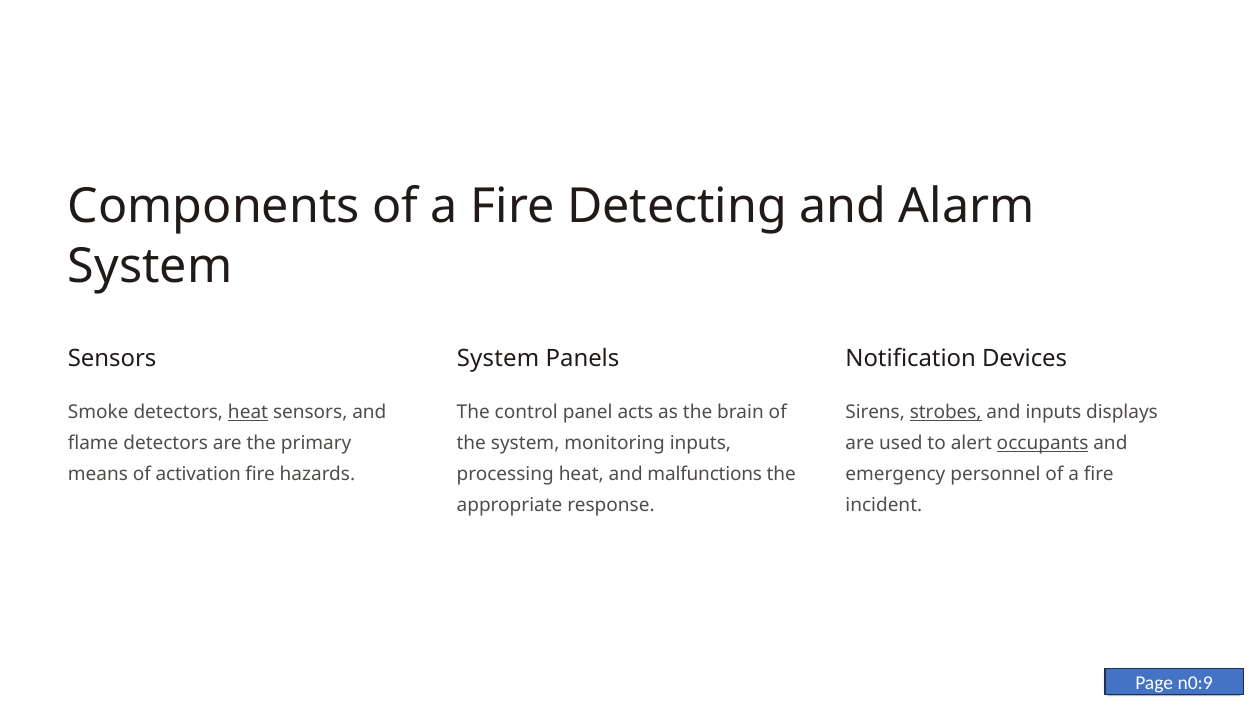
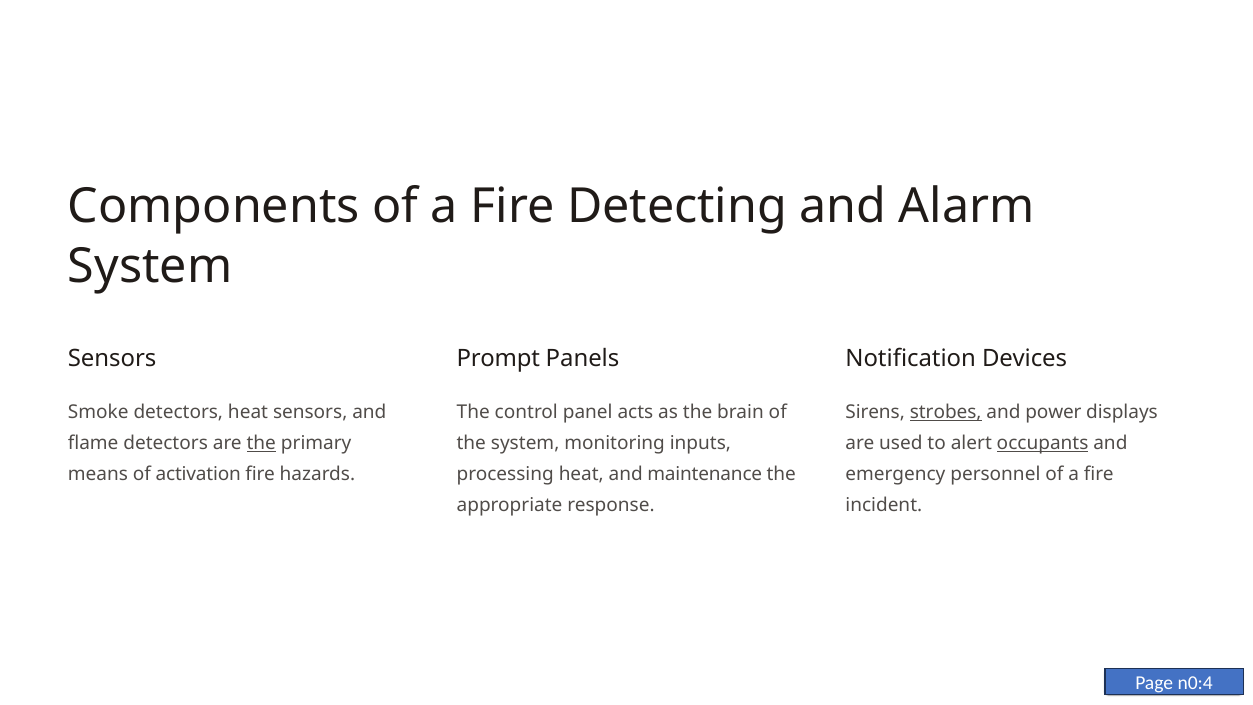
System: System -> Prompt (498, 359)
heat underline: present -> none (248, 412)
and inputs: inputs -> power (1053, 412)
the underline: none -> present (261, 443)
malfunctions: malfunctions -> maintenance (705, 474)
n0:9: n0:9 -> n0:4 (1195, 683)
